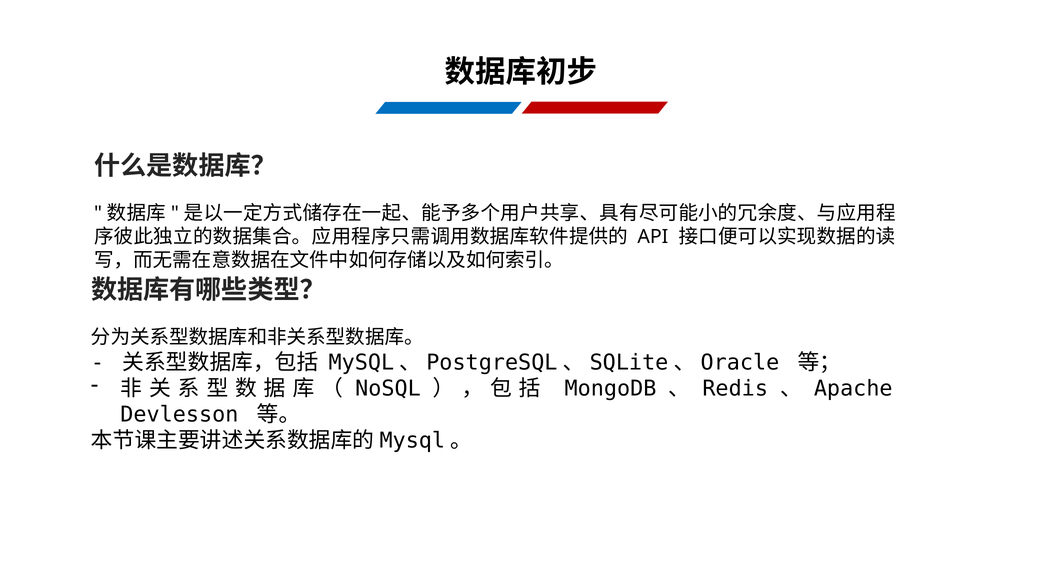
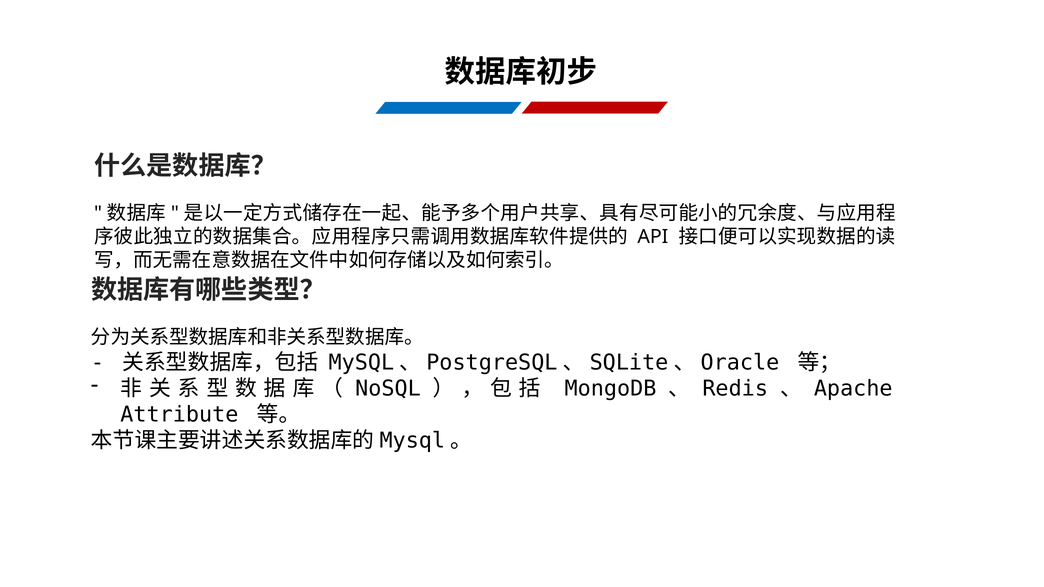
Devlesson: Devlesson -> Attribute (179, 415)
